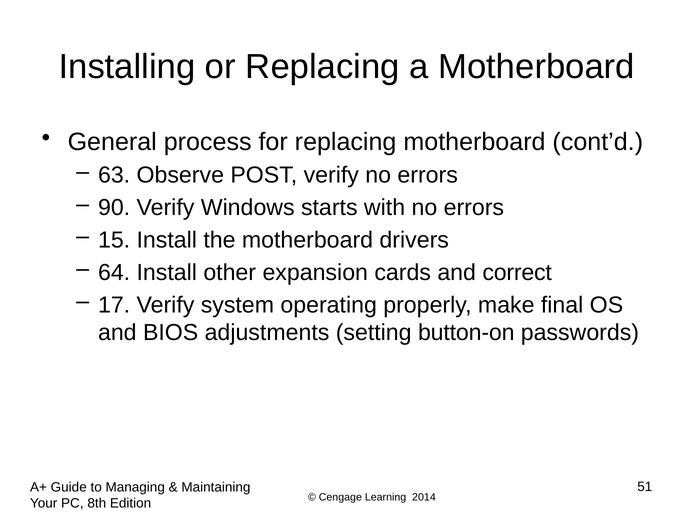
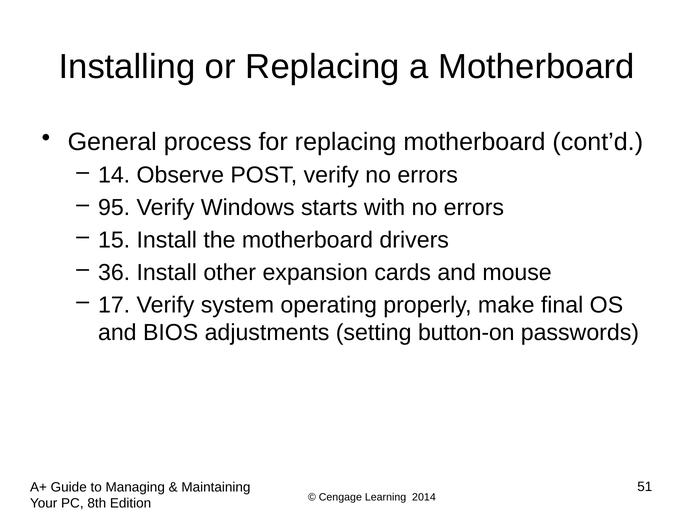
63: 63 -> 14 (114, 175)
90: 90 -> 95 (114, 207)
64: 64 -> 36 (114, 272)
correct: correct -> mouse (517, 272)
